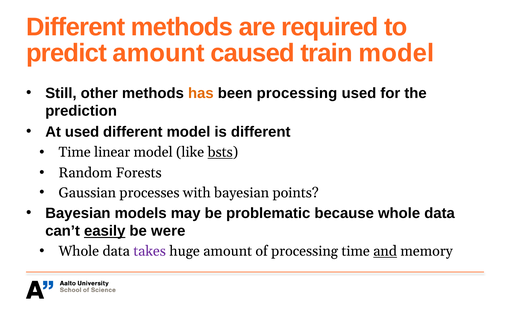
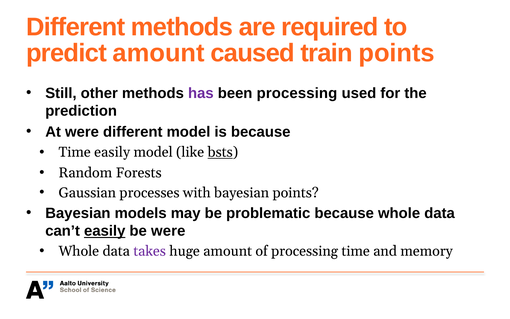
train model: model -> points (397, 53)
has colour: orange -> purple (201, 93)
At used: used -> were (82, 132)
is different: different -> because (261, 132)
Time linear: linear -> easily (112, 152)
and underline: present -> none (385, 251)
